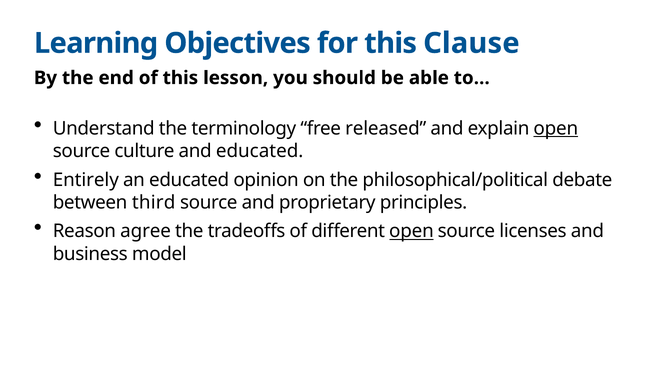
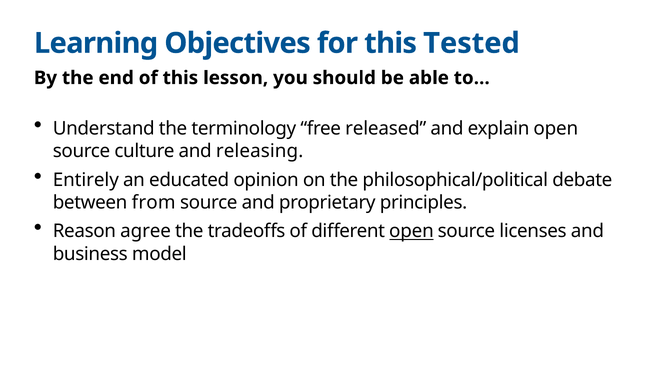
Clause: Clause -> Tested (472, 43)
open underline: present -> none (556, 129)
and educated: educated -> releasing (260, 151)
third: third -> from (154, 203)
